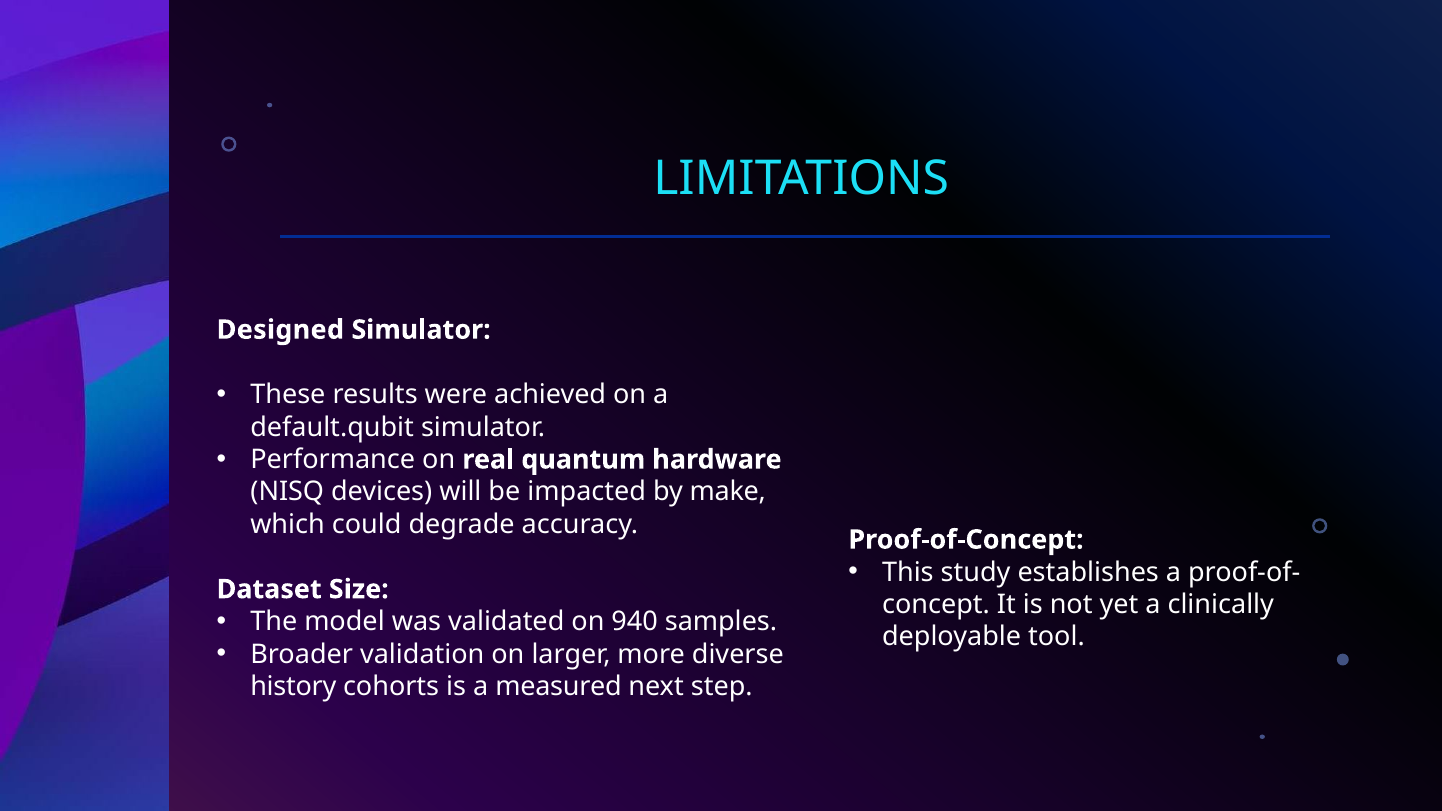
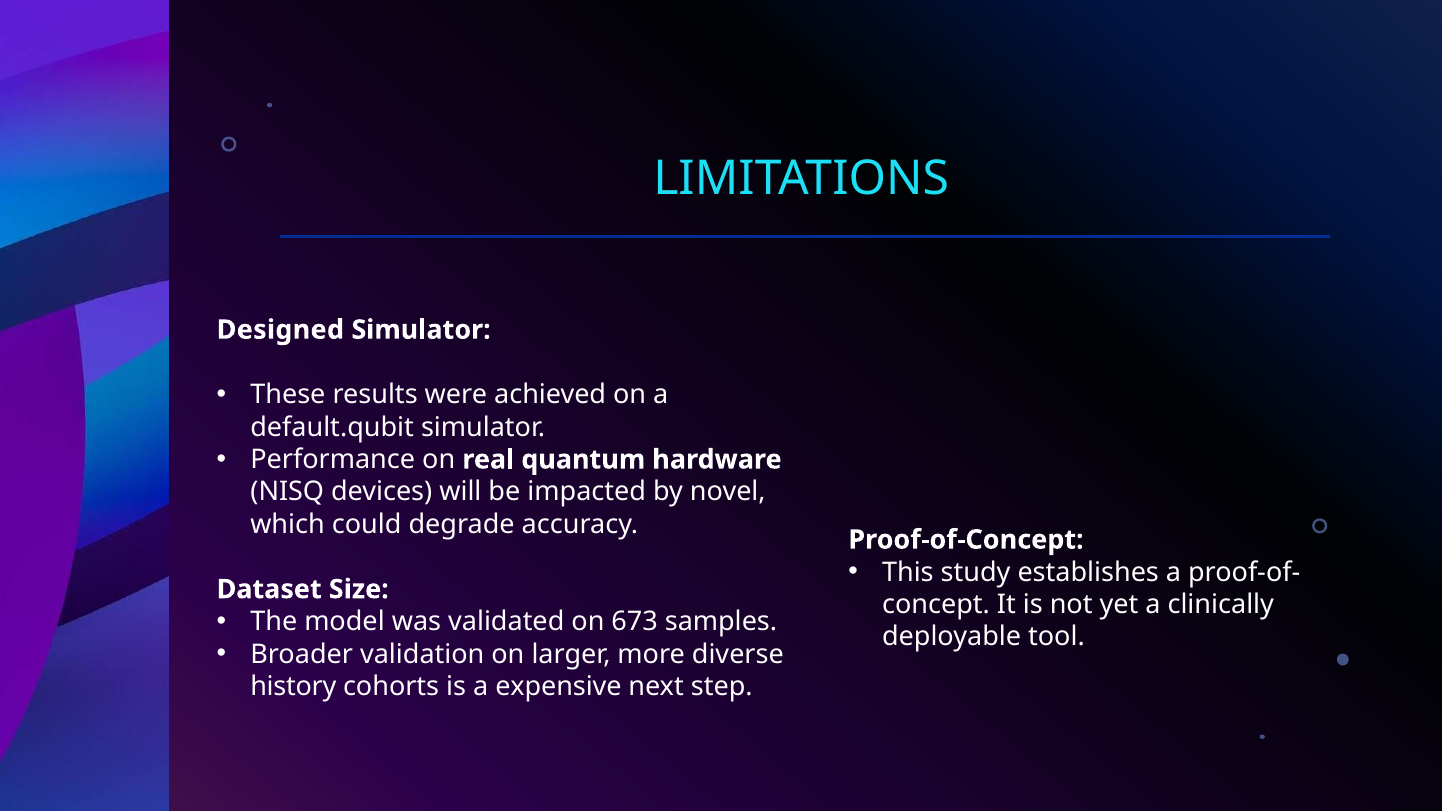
make: make -> novel (728, 492)
940: 940 -> 673 (635, 622)
measured: measured -> expensive (558, 687)
